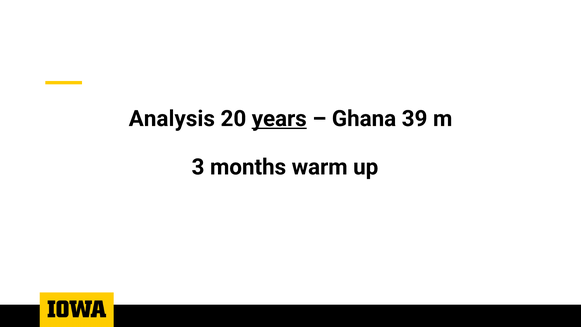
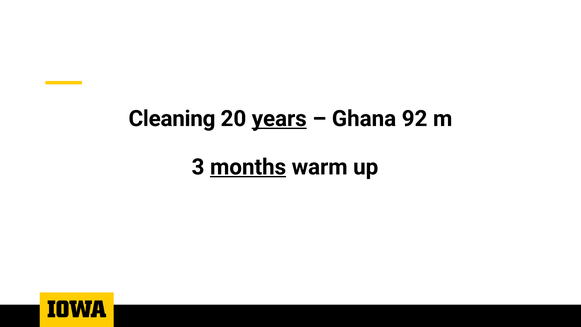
Analysis: Analysis -> Cleaning (172, 119)
39: 39 -> 92 (415, 119)
months underline: none -> present (248, 167)
